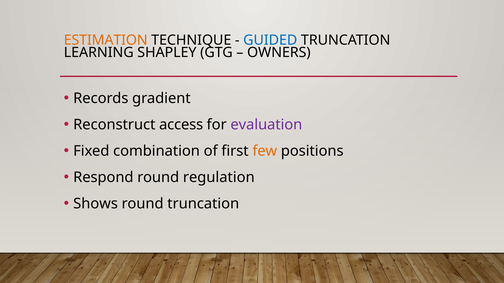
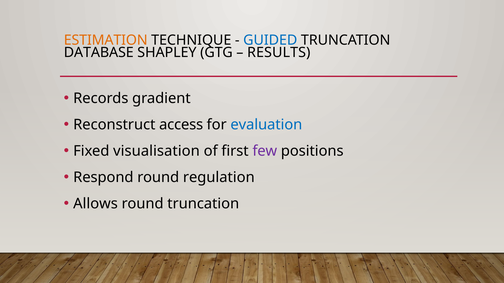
LEARNING: LEARNING -> DATABASE (99, 53)
OWNERS: OWNERS -> RESULTS (279, 53)
evaluation colour: purple -> blue (266, 125)
combination: combination -> visualisation (156, 151)
few colour: orange -> purple (265, 151)
Shows: Shows -> Allows (96, 204)
